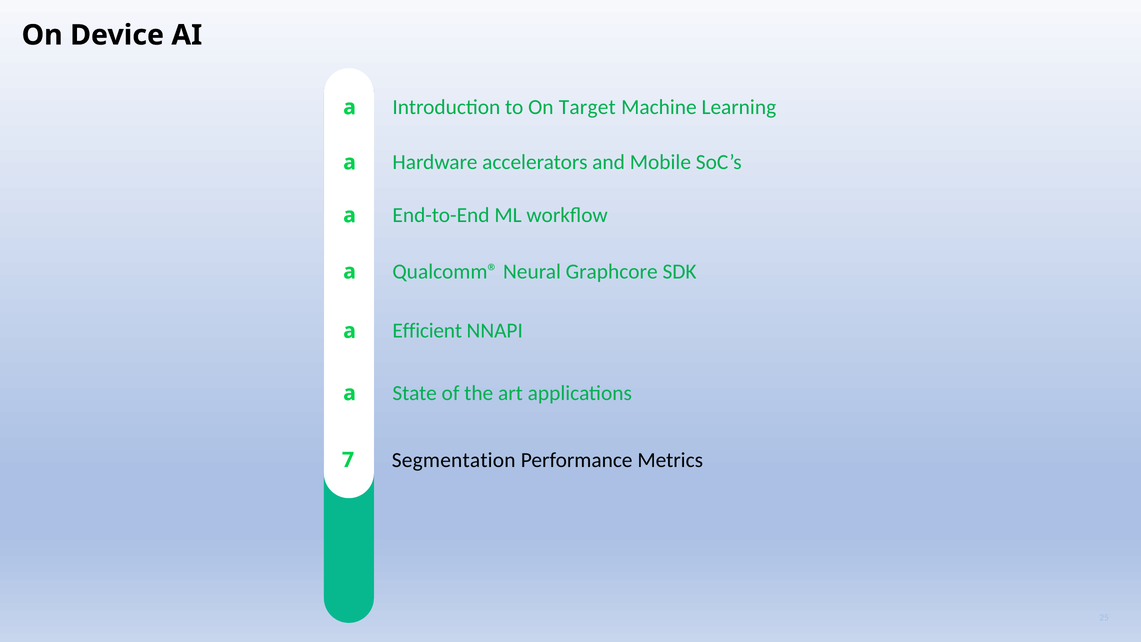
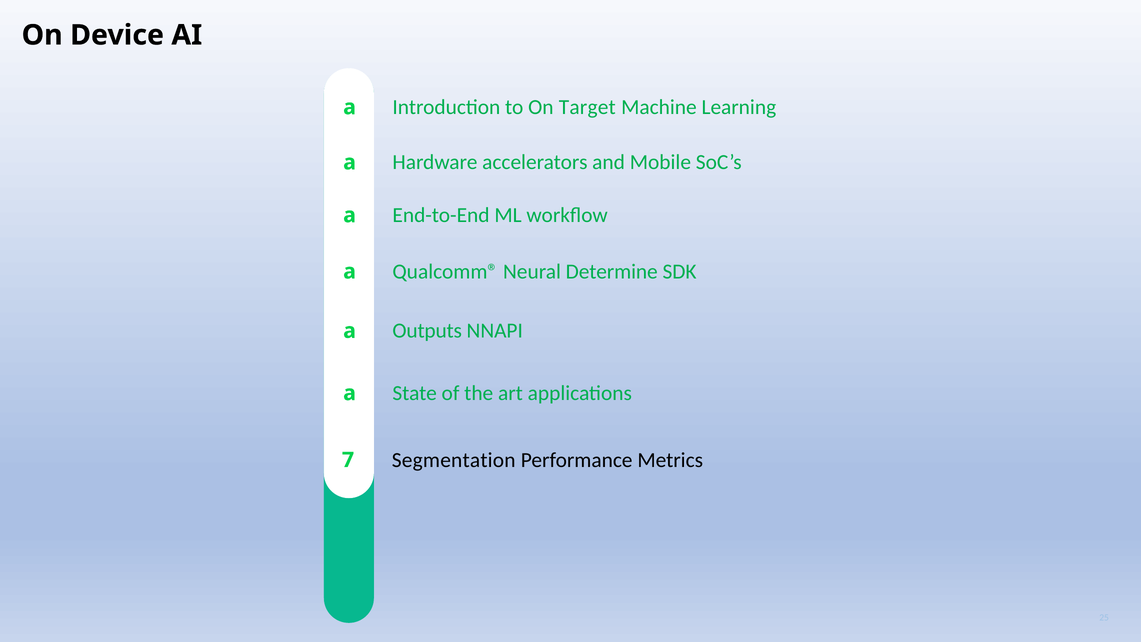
Graphcore: Graphcore -> Determine (612, 271)
Efficient: Efficient -> Outputs (427, 331)
